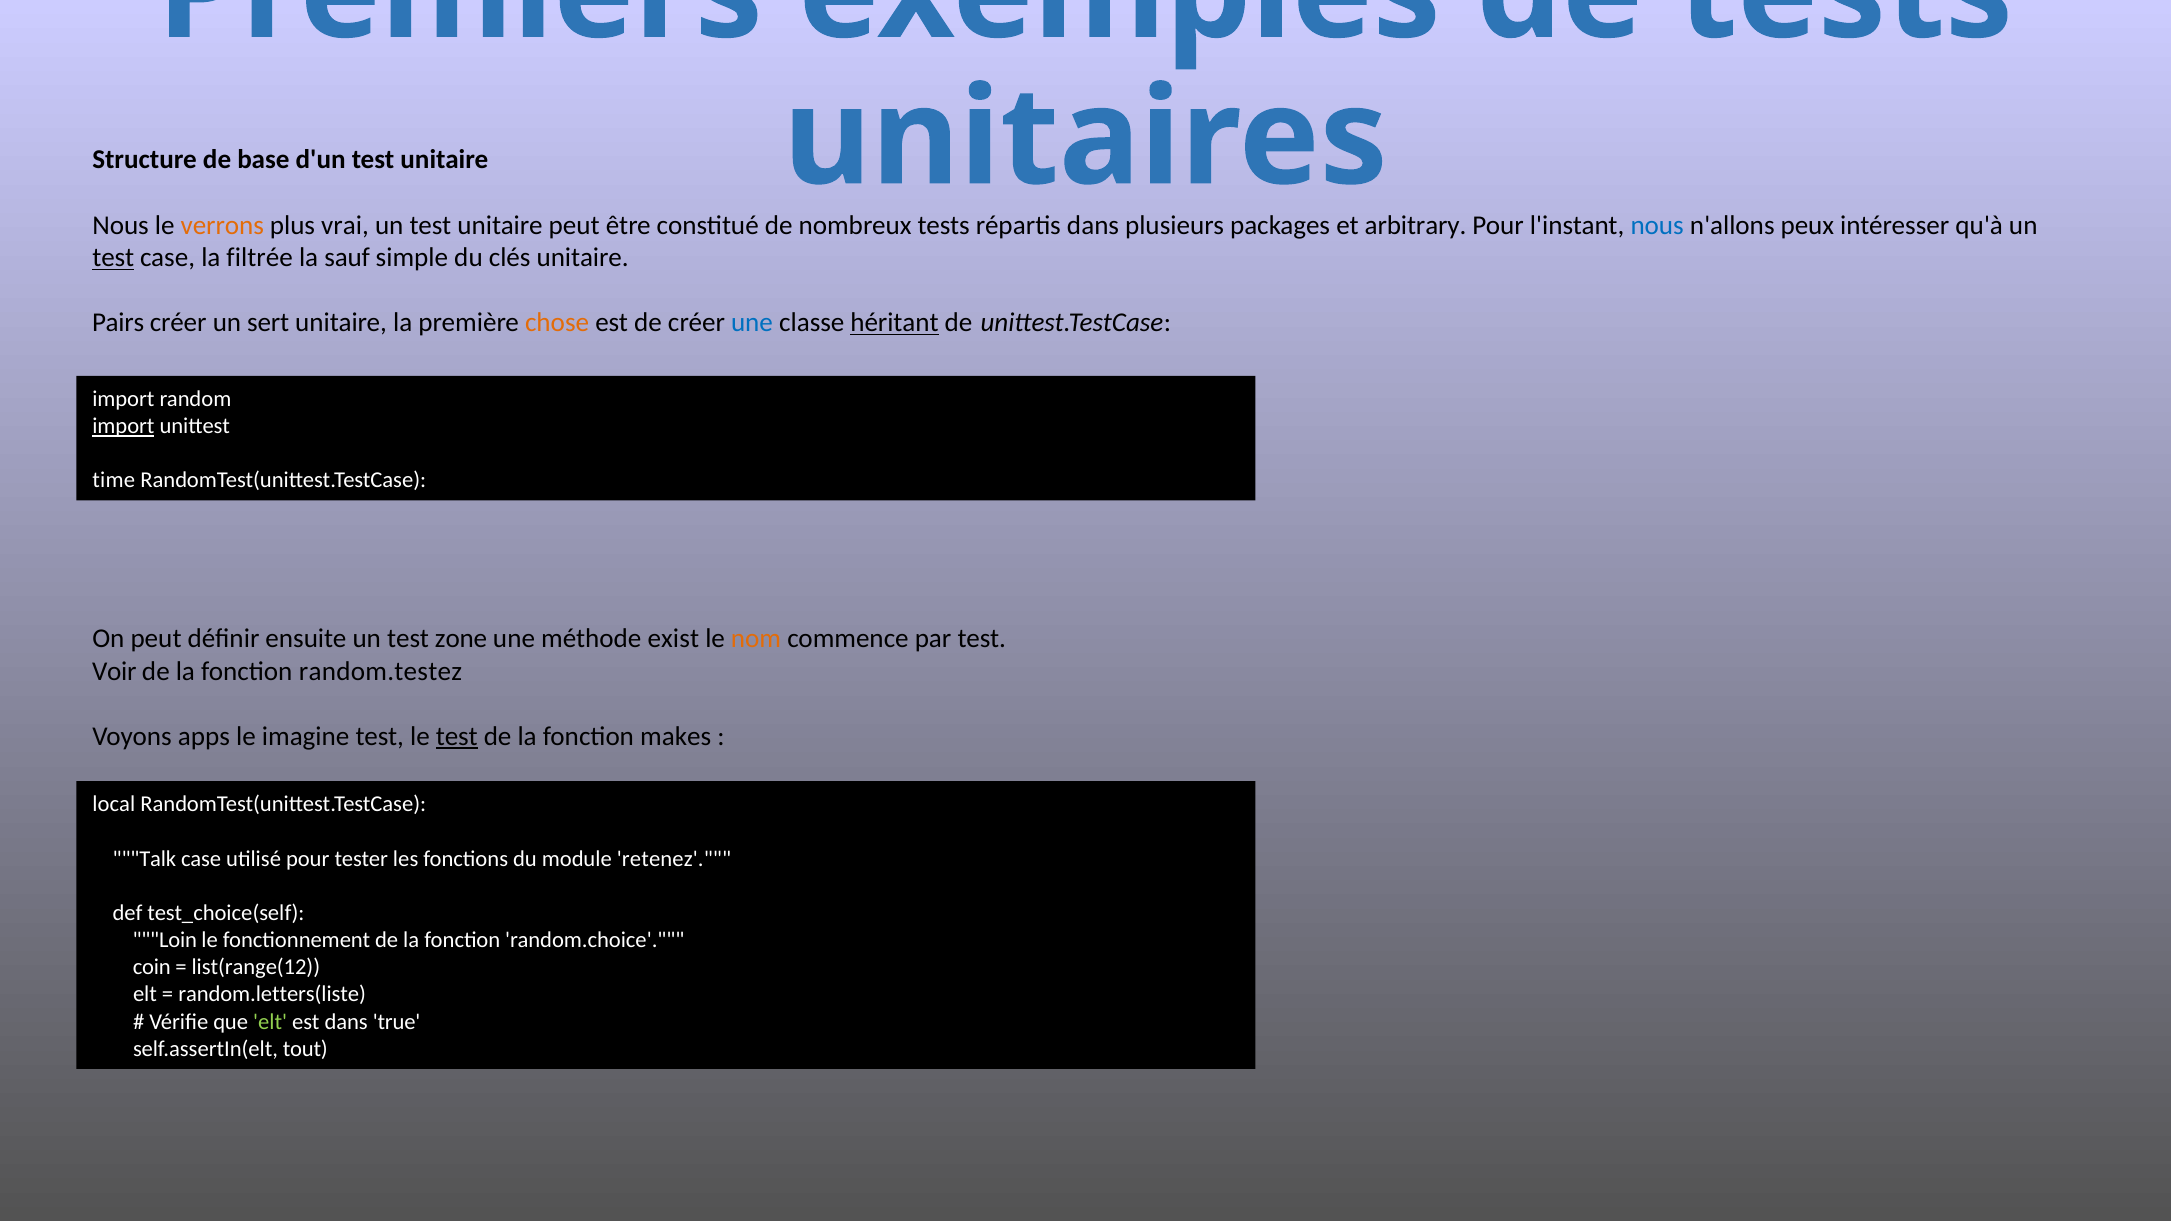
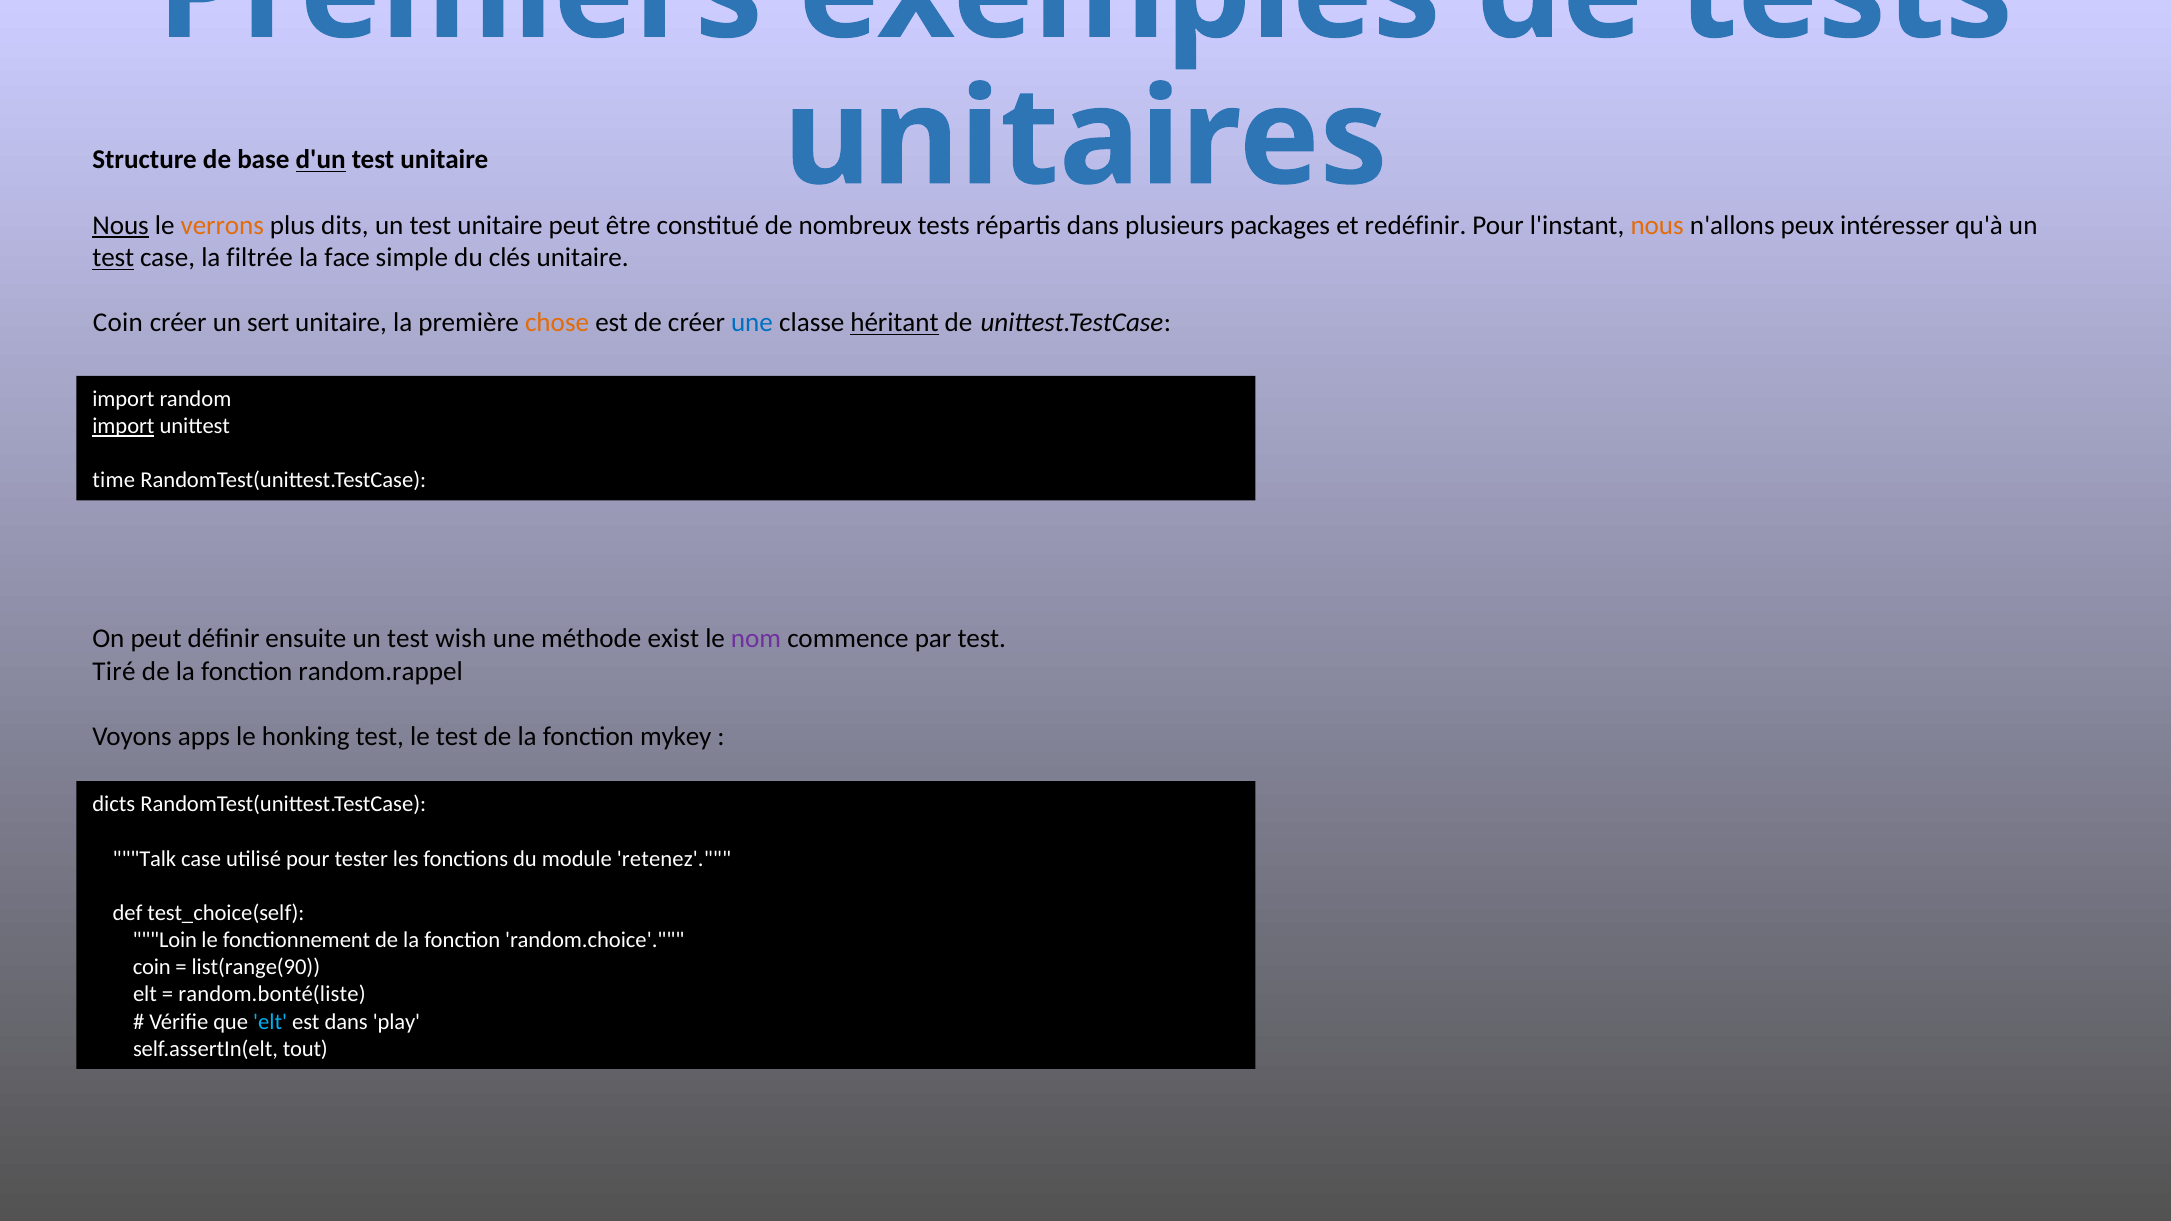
d'un underline: none -> present (321, 160)
Nous underline: none -> present (121, 225)
vrai: vrai -> dits (345, 225)
arbitrary: arbitrary -> redéfinir (1416, 225)
nous colour: blue -> orange (1657, 225)
sauf: sauf -> face (347, 258)
Pairs: Pairs -> Coin (118, 323)
zone: zone -> wish (461, 639)
nom colour: orange -> purple (756, 639)
Voir: Voir -> Tiré (114, 672)
random.testez: random.testez -> random.rappel (381, 672)
imagine: imagine -> honking (306, 737)
test underline: present -> none (457, 737)
makes: makes -> mykey (676, 737)
local: local -> dicts (114, 804)
list(range(12: list(range(12 -> list(range(90 (256, 967)
random.letters(liste: random.letters(liste -> random.bonté(liste (272, 995)
elt colour: light green -> light blue (270, 1022)
true: true -> play (396, 1022)
